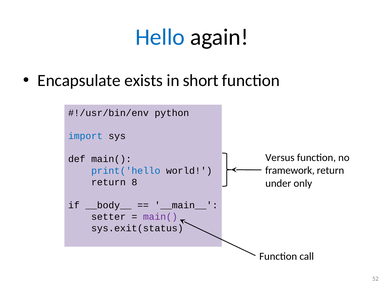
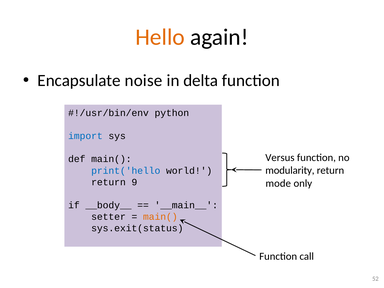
Hello colour: blue -> orange (160, 37)
exists: exists -> noise (143, 81)
short: short -> delta (201, 81)
framework: framework -> modularity (290, 170)
8: 8 -> 9 (134, 182)
under: under -> mode (278, 183)
main( colour: purple -> orange (160, 217)
